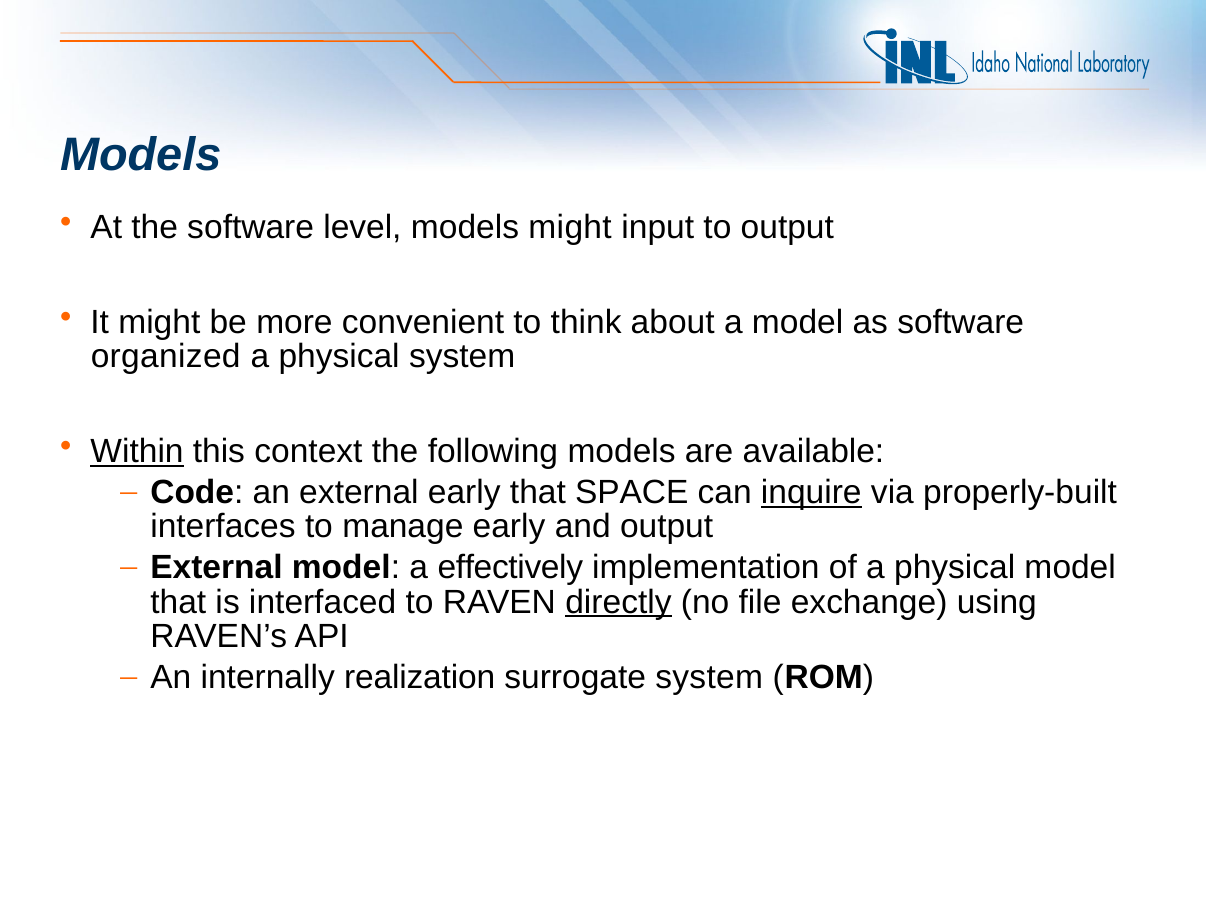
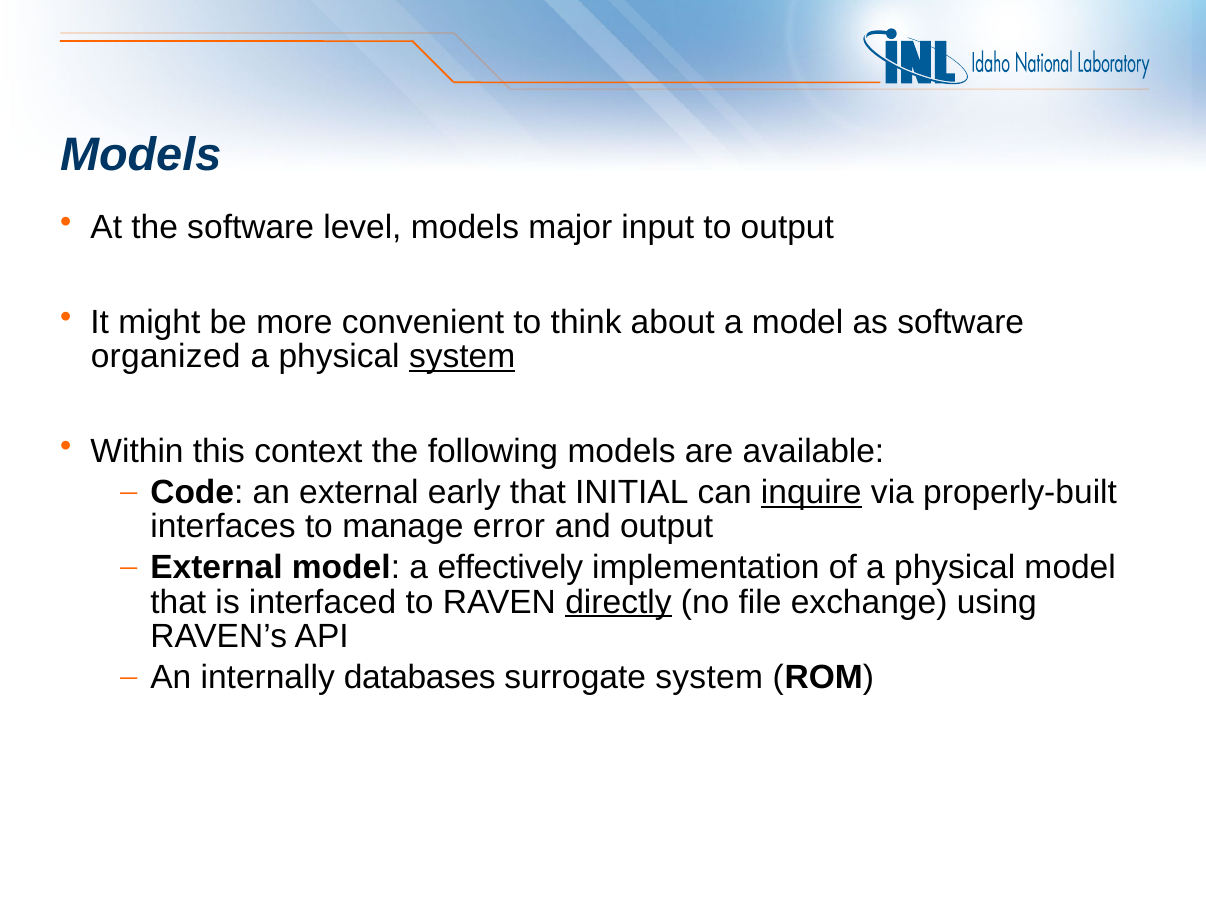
models might: might -> major (570, 227)
system underline: none -> present (462, 356)
Within underline: present -> none (137, 452)
SPACE: SPACE -> INITIAL (632, 492)
manage early: early -> error (509, 527)
realization: realization -> databases (420, 677)
